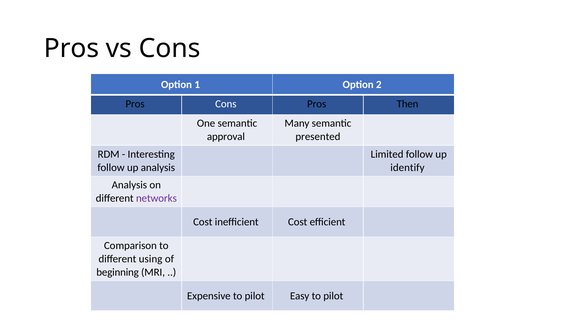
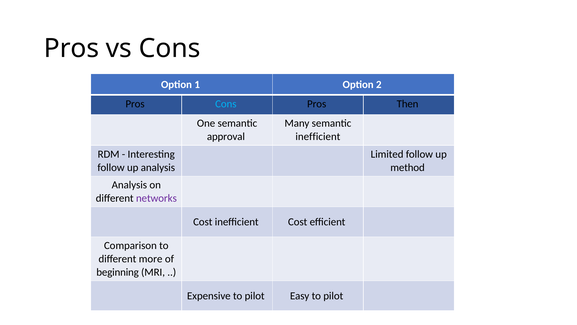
Cons colour: white -> light blue (226, 104)
presented: presented -> inefficient (318, 136)
identify: identify -> method (408, 167)
using: using -> more (151, 259)
